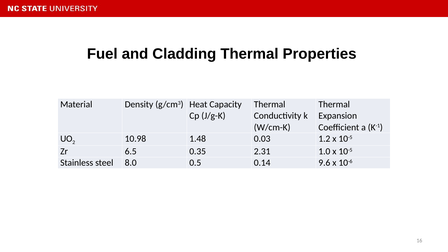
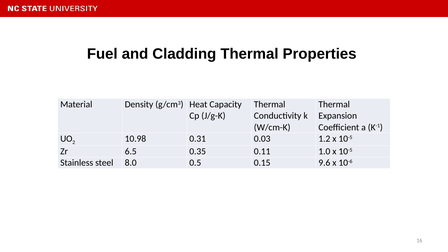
1.48: 1.48 -> 0.31 (198, 139)
2.31: 2.31 -> 0.11 (262, 151)
0.14: 0.14 -> 0.15 (262, 163)
